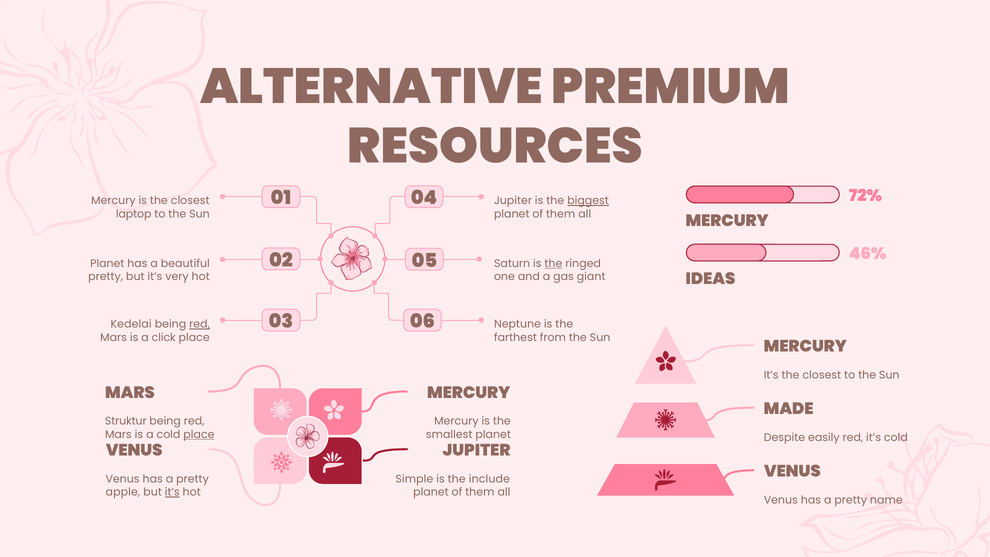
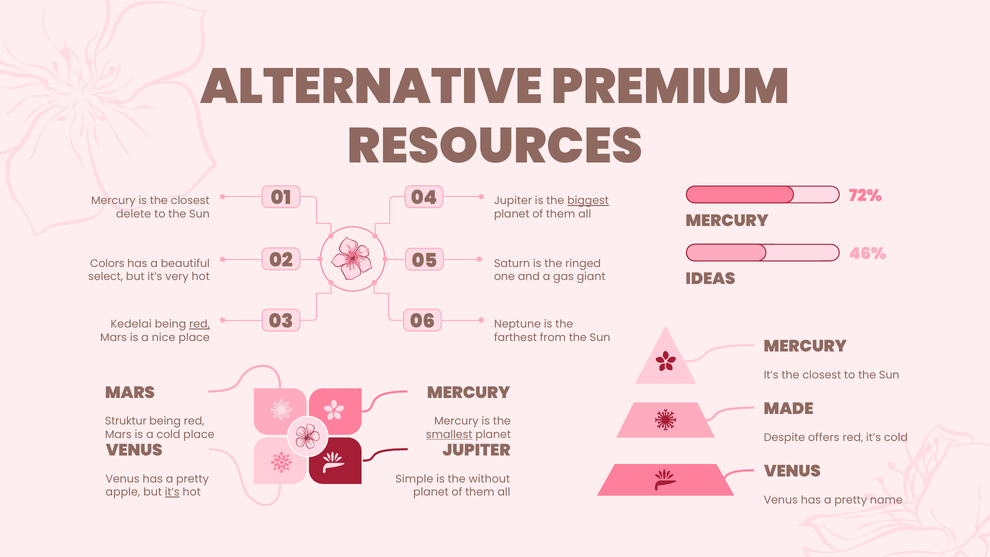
laptop: laptop -> delete (134, 214)
Planet: Planet -> Colors (107, 263)
the underline: present -> none (553, 263)
pretty: pretty -> select (106, 277)
click: click -> nice (164, 337)
place underline: present -> none (199, 434)
smallest underline: none -> present (449, 434)
easily: easily -> offers (824, 437)
include: include -> without (489, 479)
